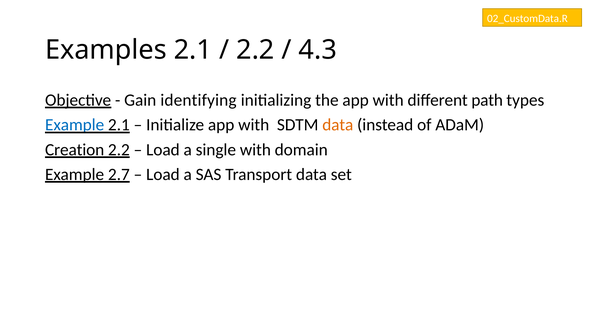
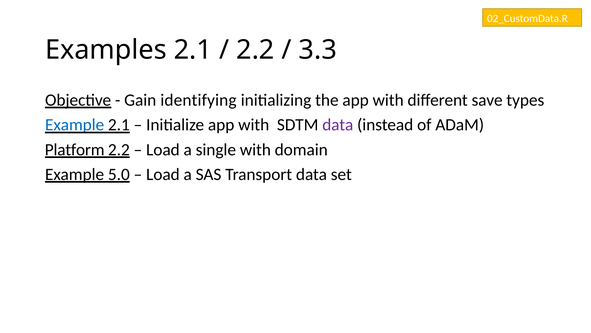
4.3: 4.3 -> 3.3 (318, 50)
path: path -> save (487, 100)
data colour: orange -> purple (338, 125)
Creation: Creation -> Platform (75, 149)
2.7: 2.7 -> 5.0 (119, 174)
